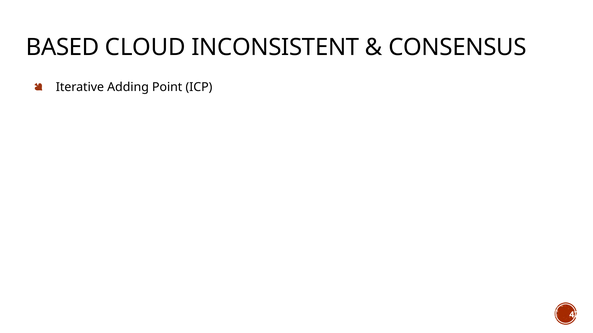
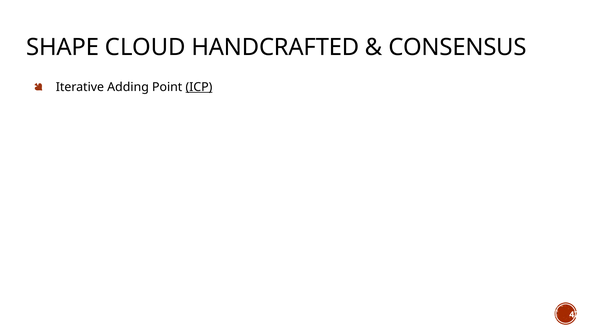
BASED: BASED -> SHAPE (63, 48)
INCONSISTENT: INCONSISTENT -> HANDCRAFTED (275, 48)
ICP underline: none -> present (199, 87)
